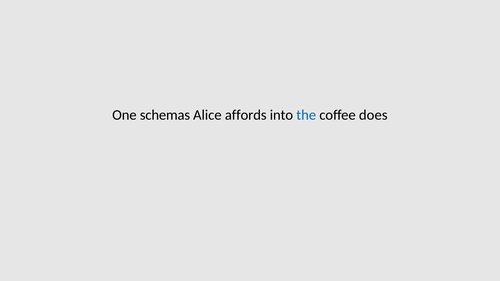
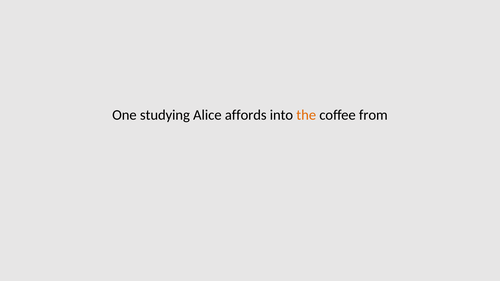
schemas: schemas -> studying (165, 115)
the colour: blue -> orange (306, 115)
does: does -> from (373, 115)
